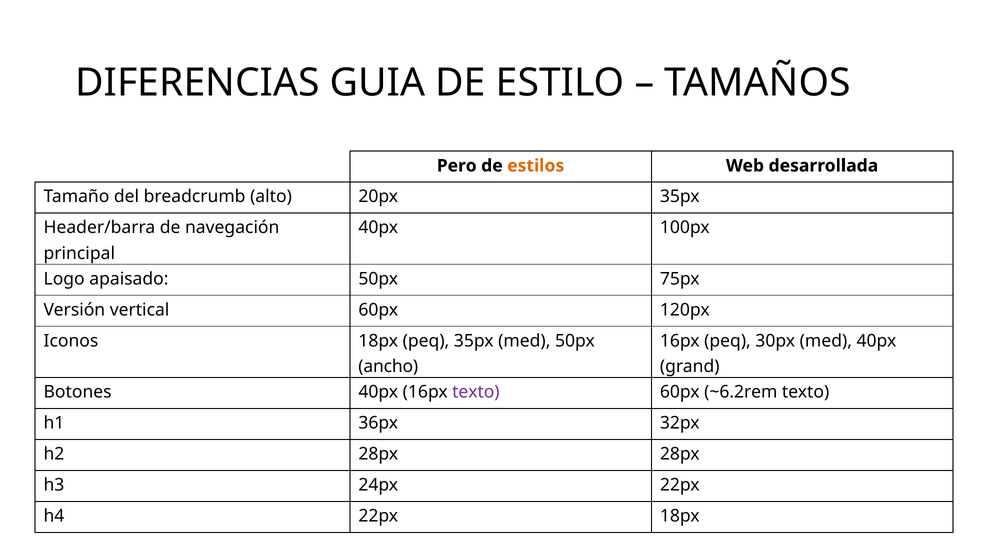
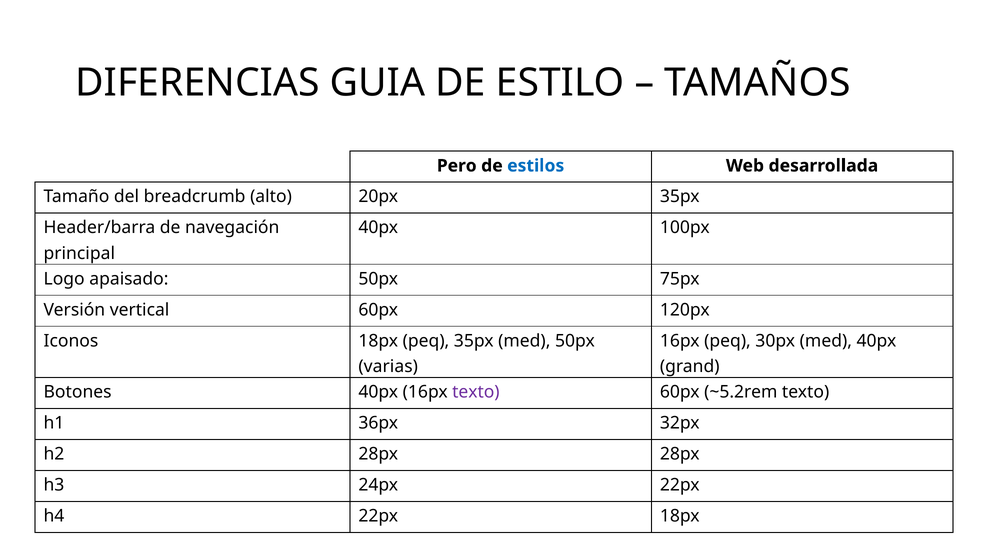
estilos colour: orange -> blue (536, 166)
ancho: ancho -> varias (388, 366)
~6.2rem: ~6.2rem -> ~5.2rem (741, 392)
